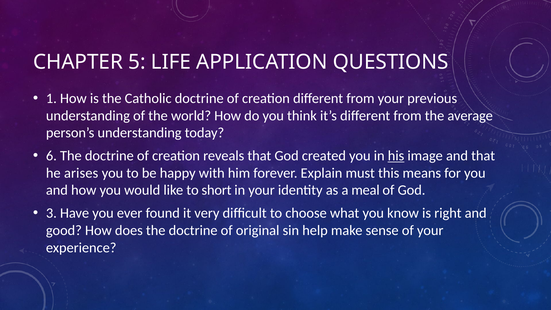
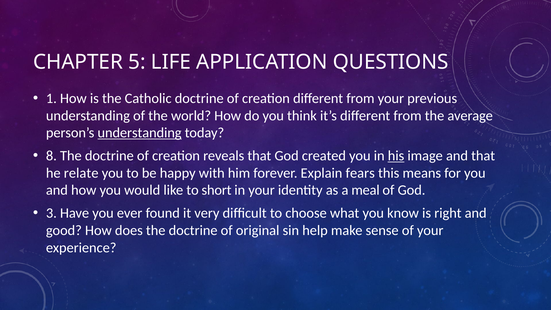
understanding underline: none -> present (140, 133)
6: 6 -> 8 (51, 156)
arises: arises -> relate (81, 173)
must: must -> fears (360, 173)
